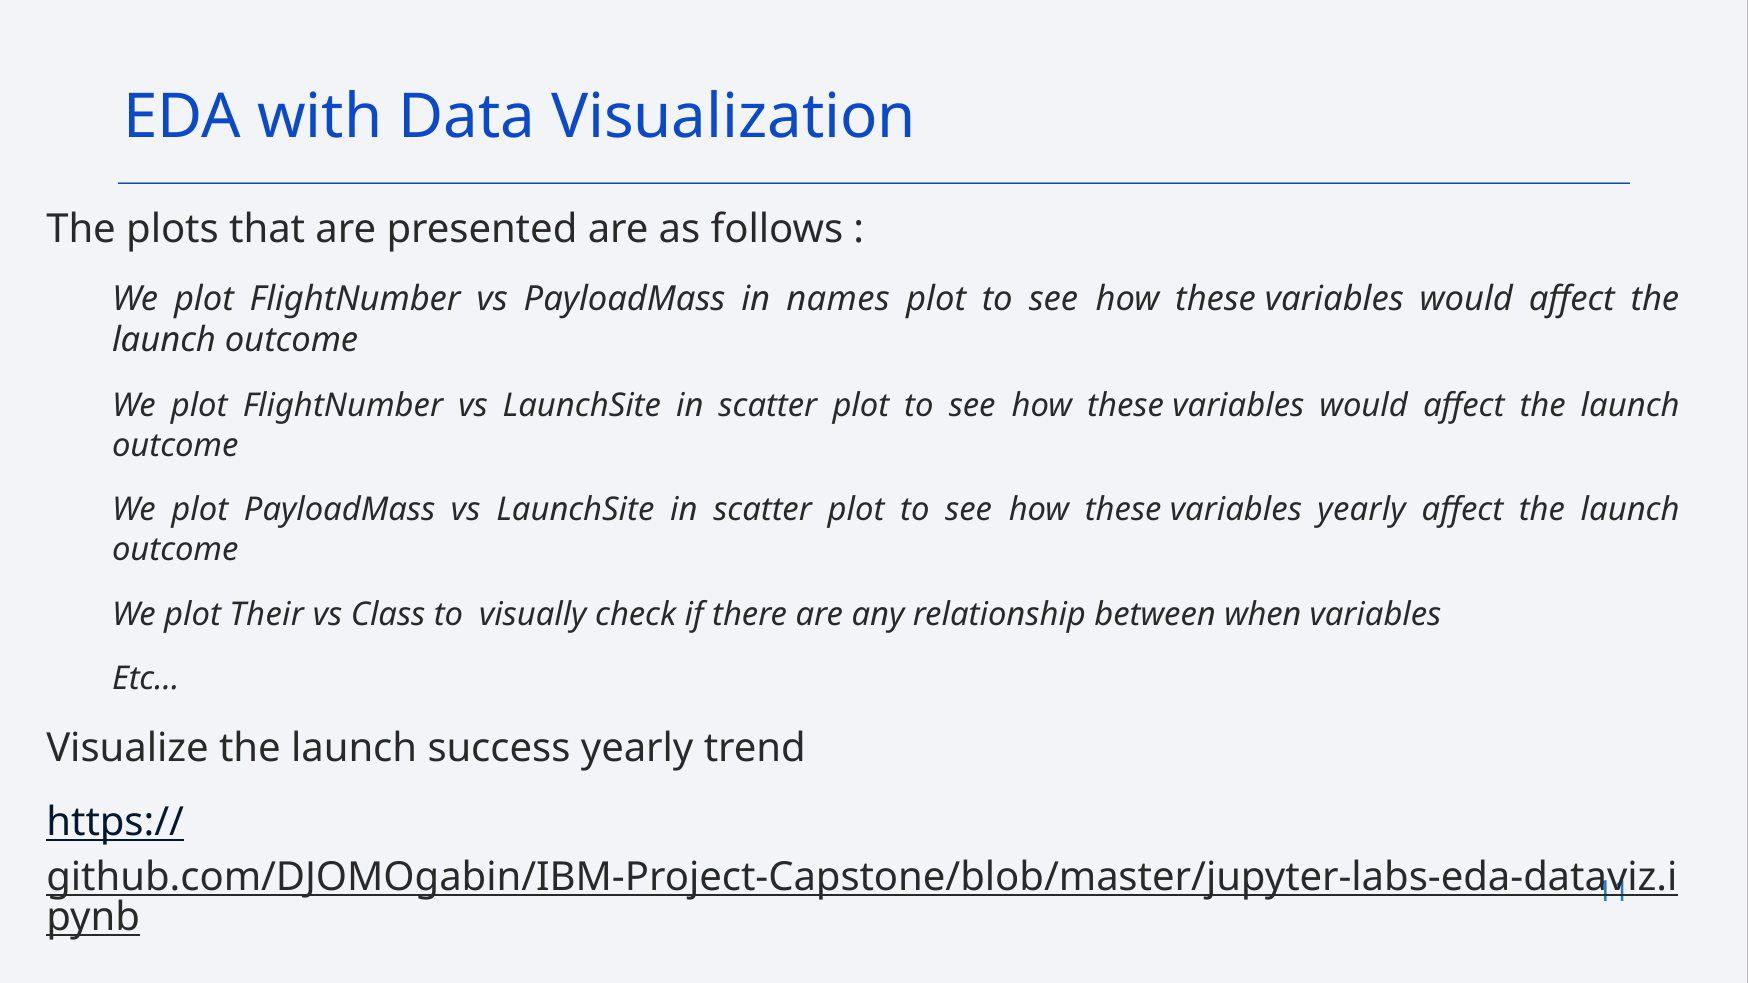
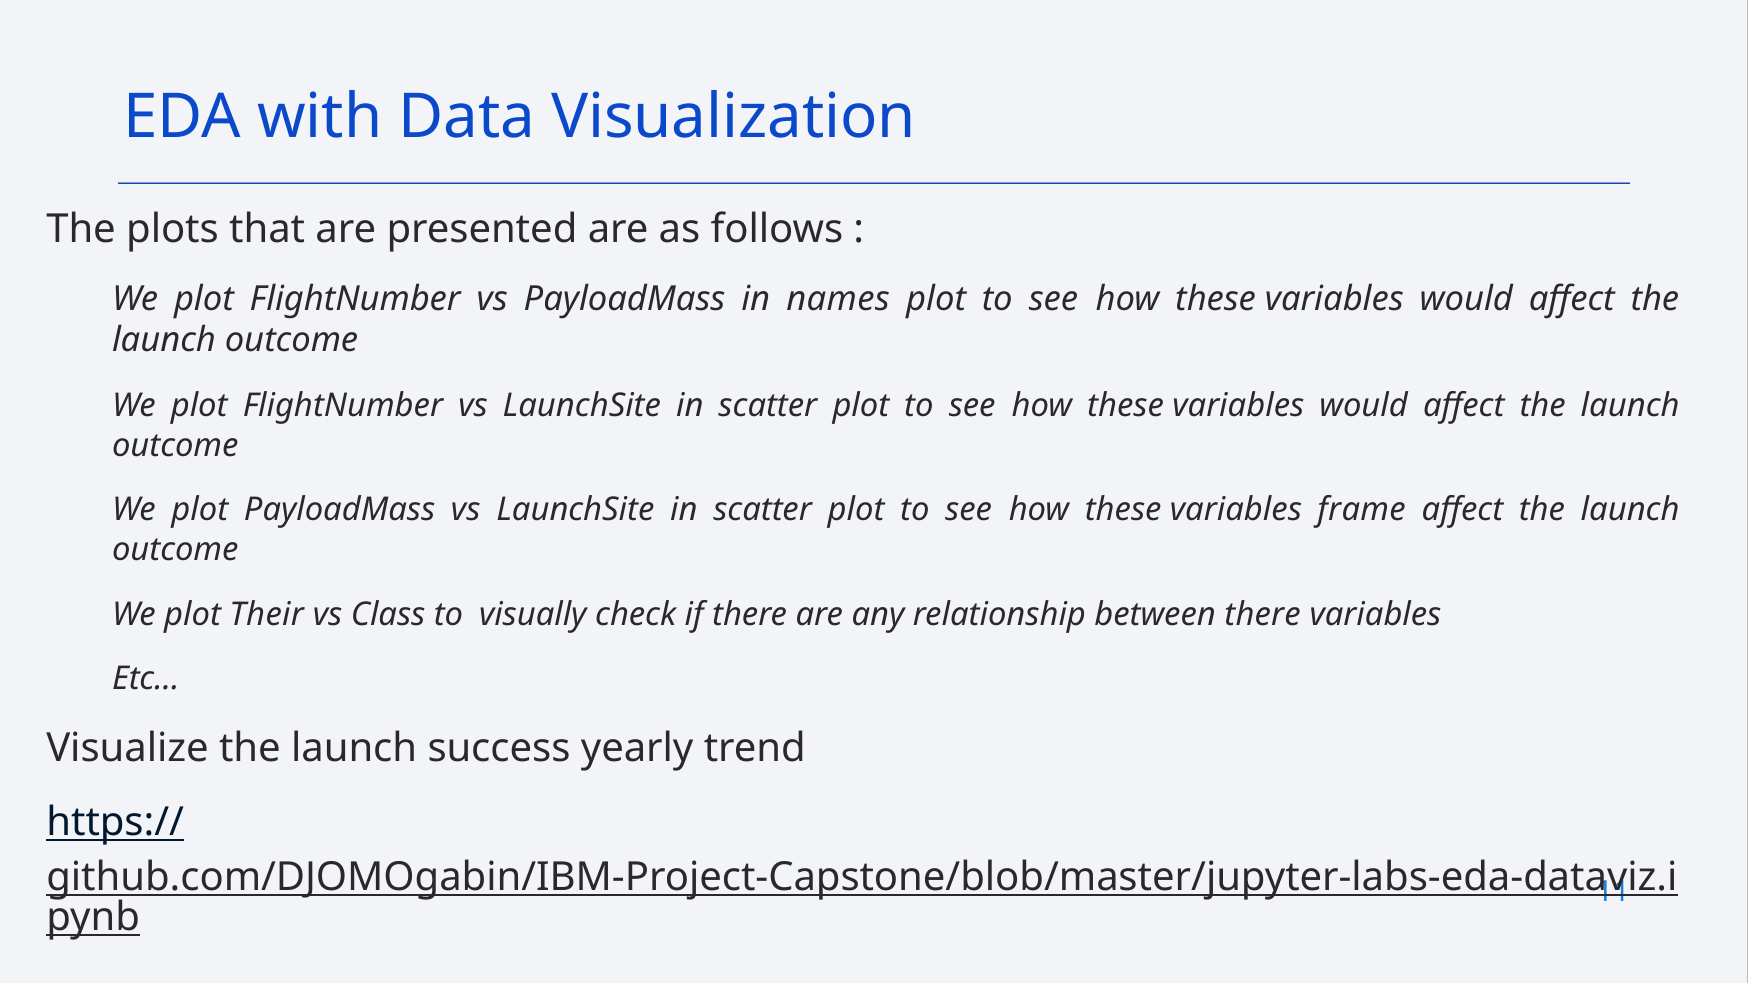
variables yearly: yearly -> frame (1362, 510)
between when: when -> there (1263, 614)
